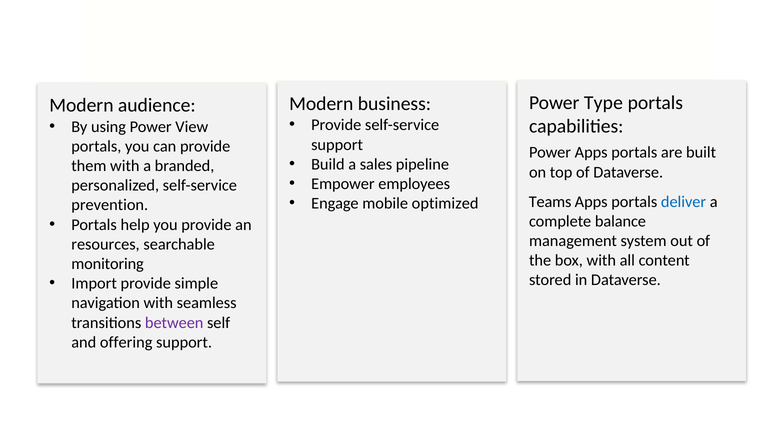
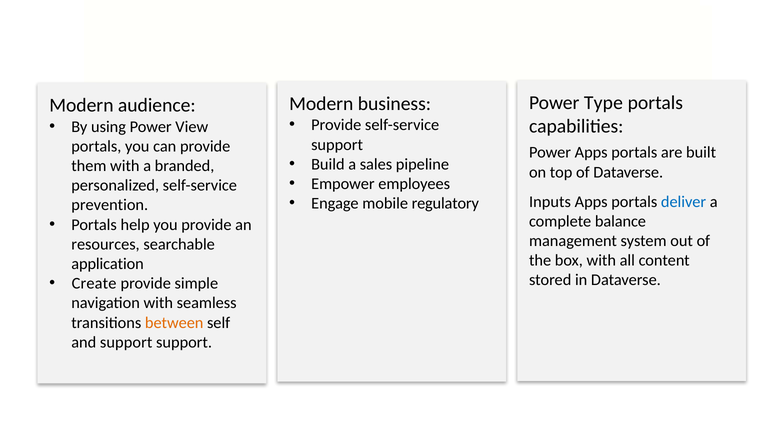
optimized: optimized -> regulatory (445, 203)
Teams: Teams -> Inputs (550, 202)
monitoring: monitoring -> application (108, 264)
Import: Import -> Create (94, 283)
between colour: purple -> orange (174, 323)
and offering: offering -> support (126, 342)
